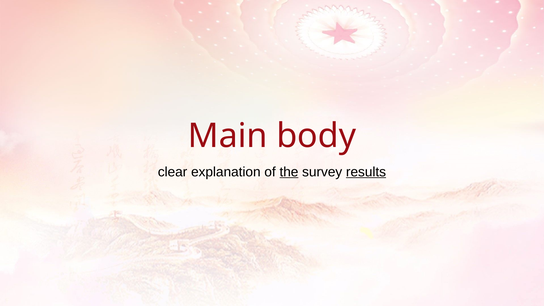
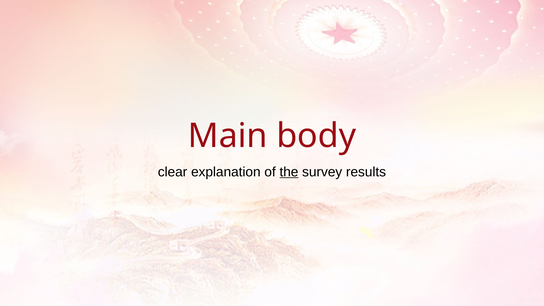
results underline: present -> none (366, 172)
